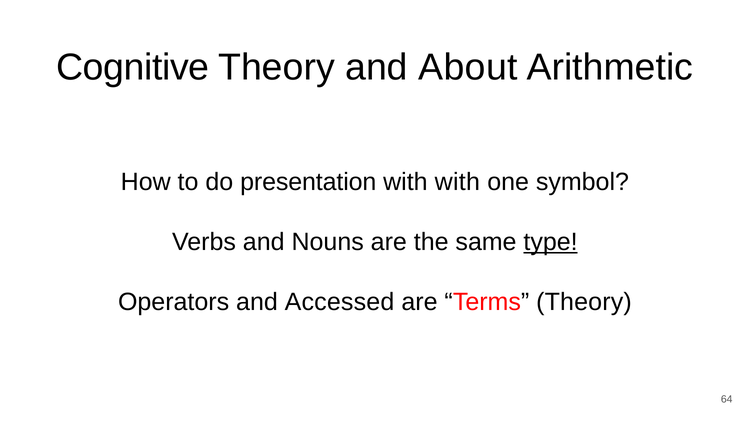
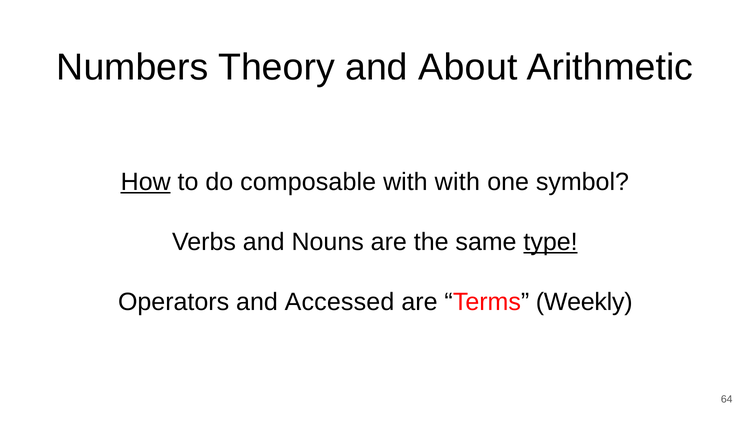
Cognitive: Cognitive -> Numbers (133, 67)
How underline: none -> present (146, 182)
presentation: presentation -> composable (308, 182)
Terms Theory: Theory -> Weekly (584, 302)
